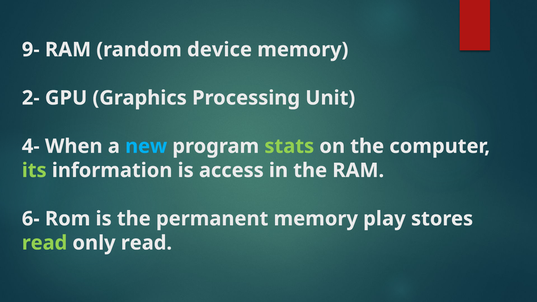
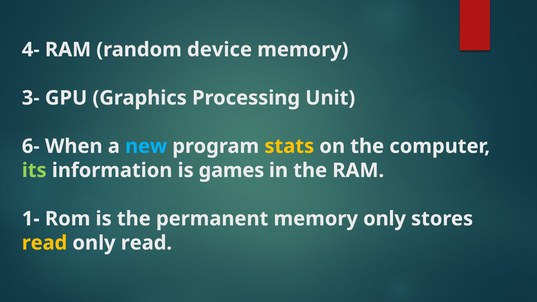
9-: 9- -> 4- (31, 50)
2-: 2- -> 3- (31, 98)
4-: 4- -> 6- (31, 146)
stats colour: light green -> yellow (289, 146)
access: access -> games (231, 170)
6-: 6- -> 1- (31, 219)
memory play: play -> only (385, 219)
read colour: light green -> yellow (45, 243)
